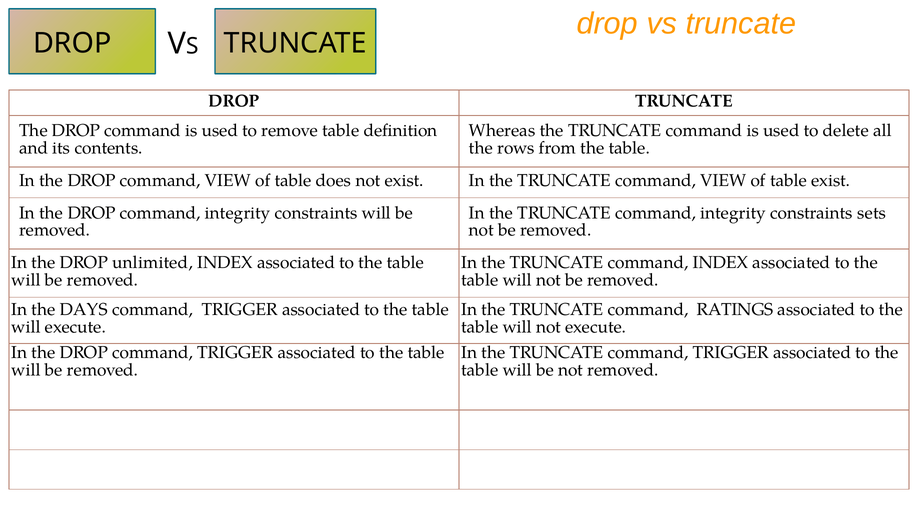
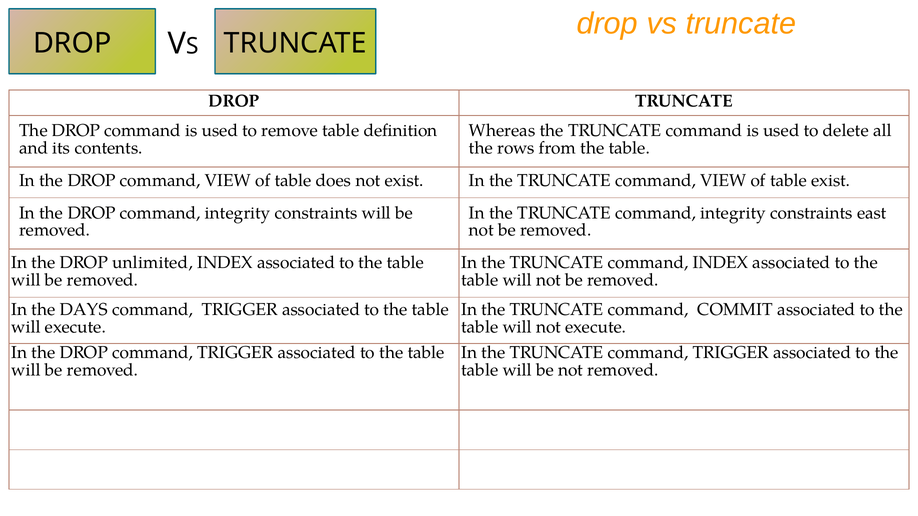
sets: sets -> east (872, 213)
RATINGS: RATINGS -> COMMIT (735, 310)
